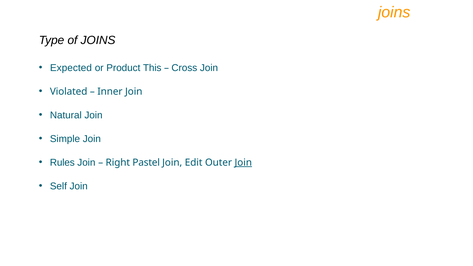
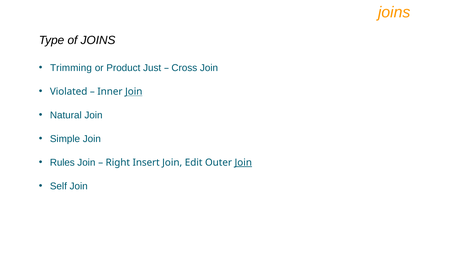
Expected: Expected -> Trimming (71, 68)
This: This -> Just (152, 68)
Join underline: none -> present (134, 92)
Pastel: Pastel -> Insert (146, 163)
